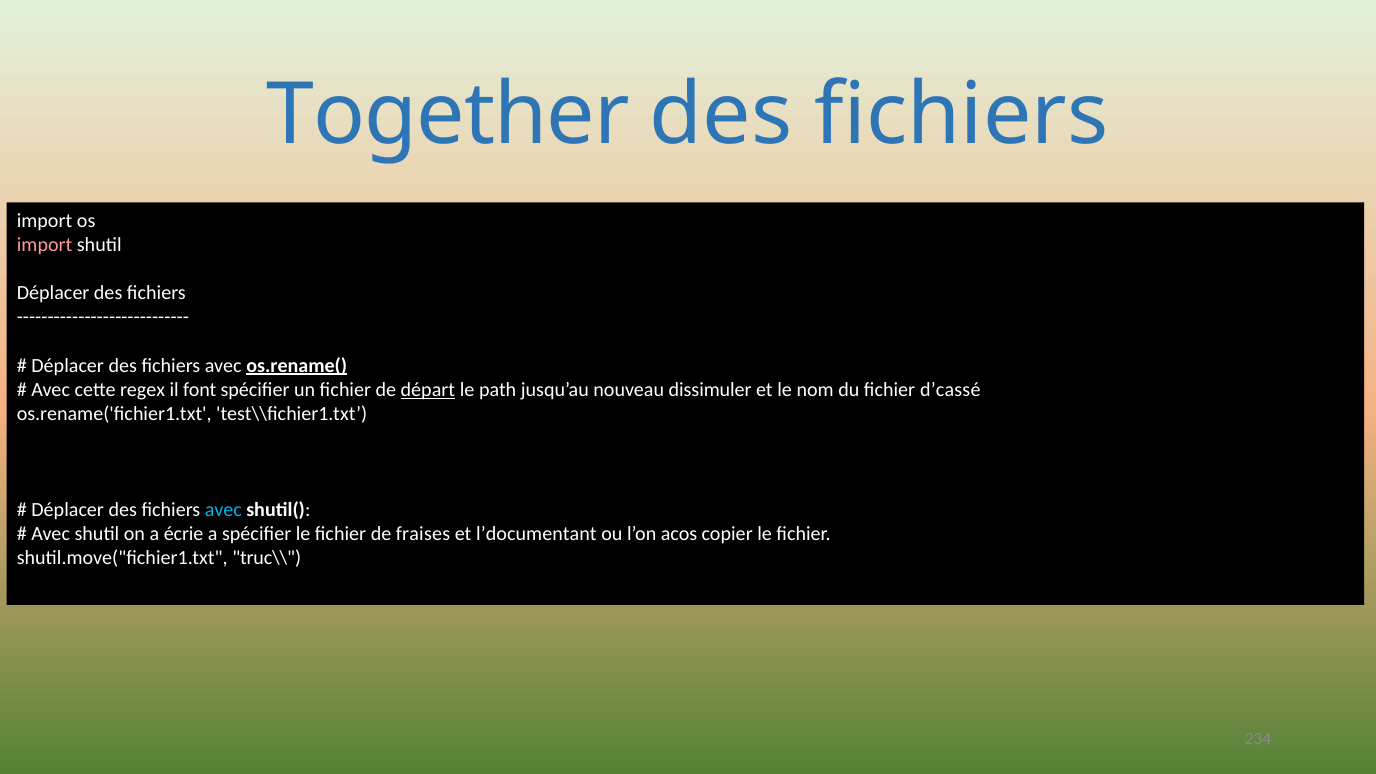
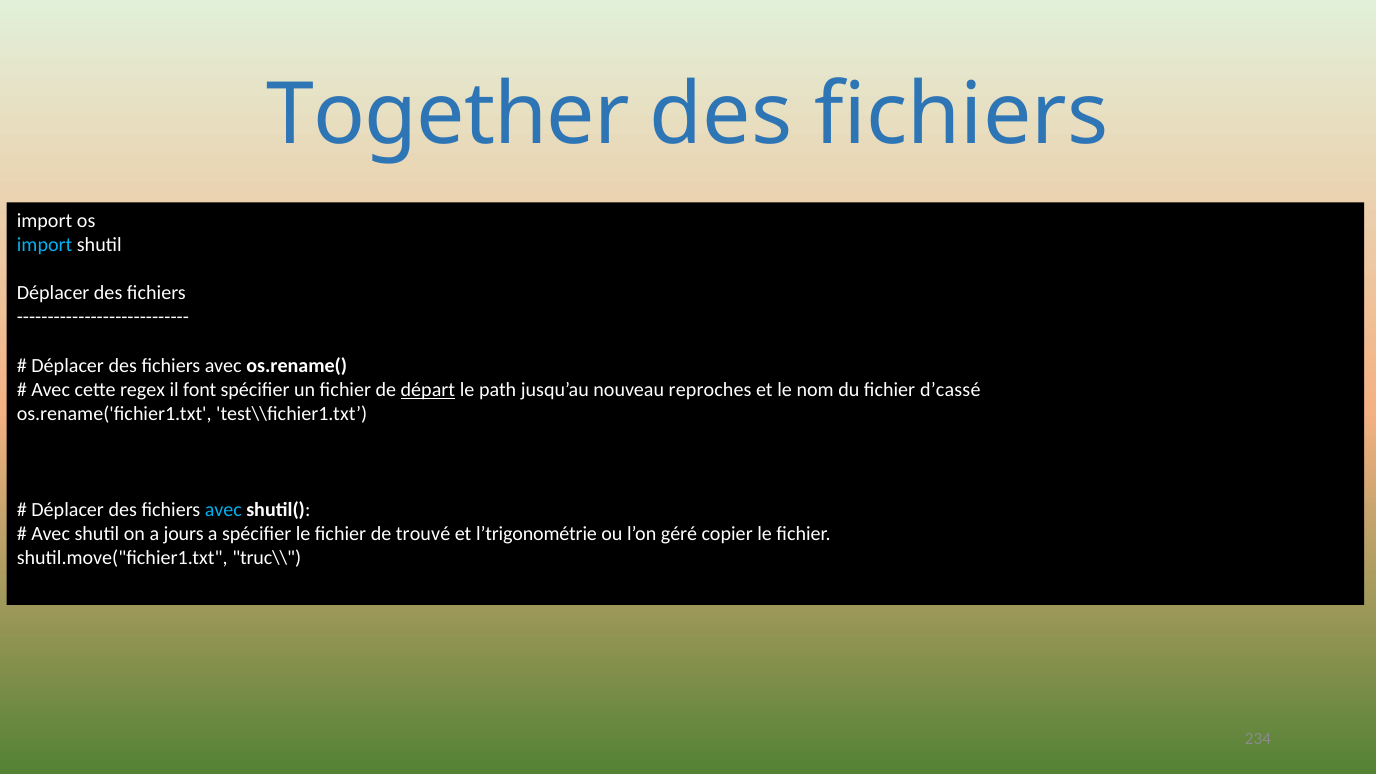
import colour: pink -> light blue (45, 245)
os.rename( underline: present -> none (297, 365)
dissimuler: dissimuler -> reproches (710, 390)
écrie: écrie -> jours (184, 534)
fraises: fraises -> trouvé (423, 534)
l’documentant: l’documentant -> l’trigonométrie (537, 534)
acos: acos -> géré (679, 534)
